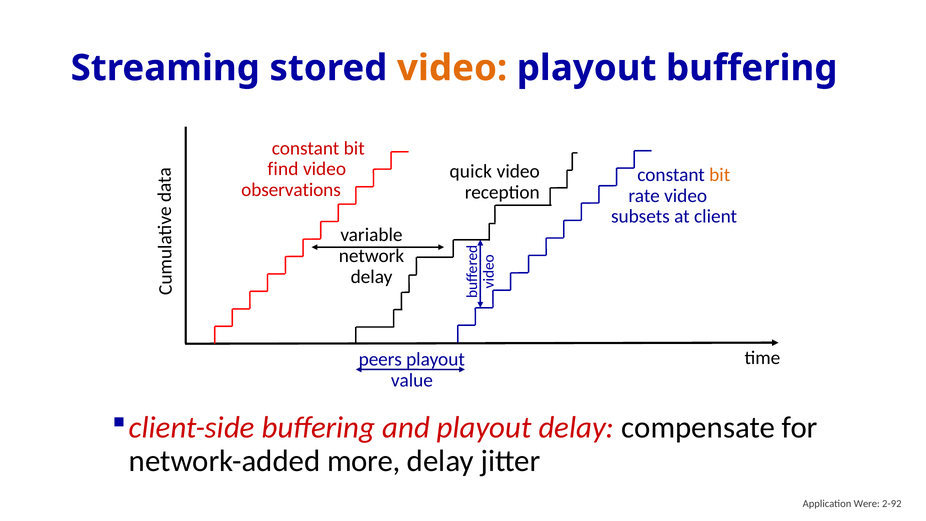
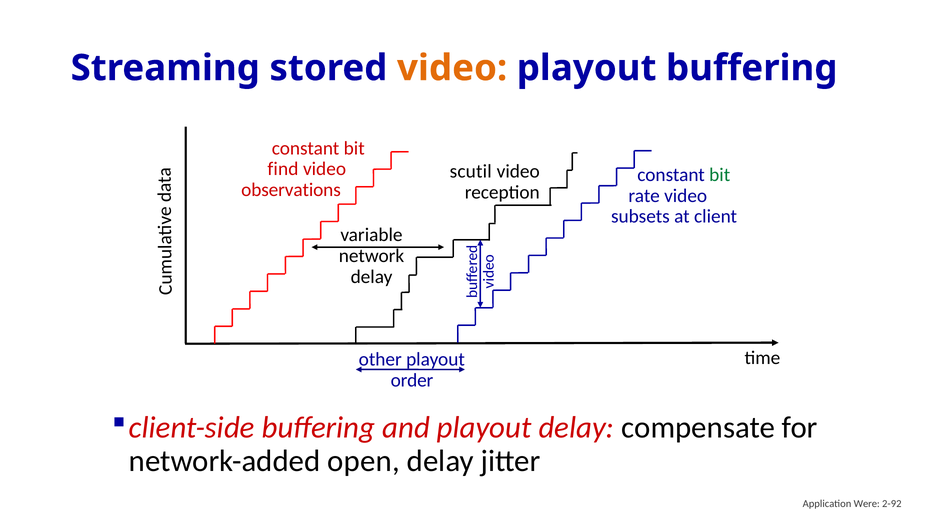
quick: quick -> scutil (471, 171)
bit colour: orange -> green (720, 175)
peers: peers -> other (380, 359)
value: value -> order (412, 380)
more: more -> open (364, 461)
